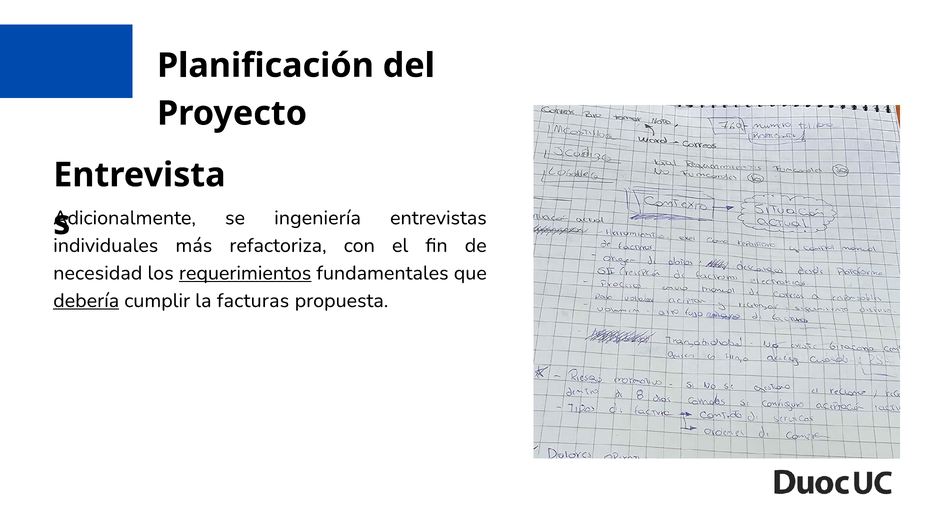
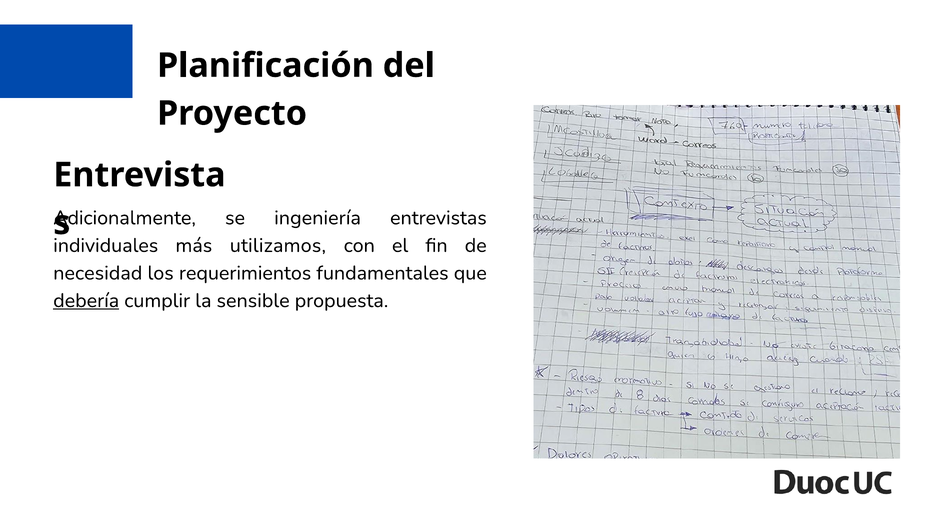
refactoriza: refactoriza -> utilizamos (278, 245)
requerimientos underline: present -> none (245, 273)
facturas: facturas -> sensible (253, 301)
